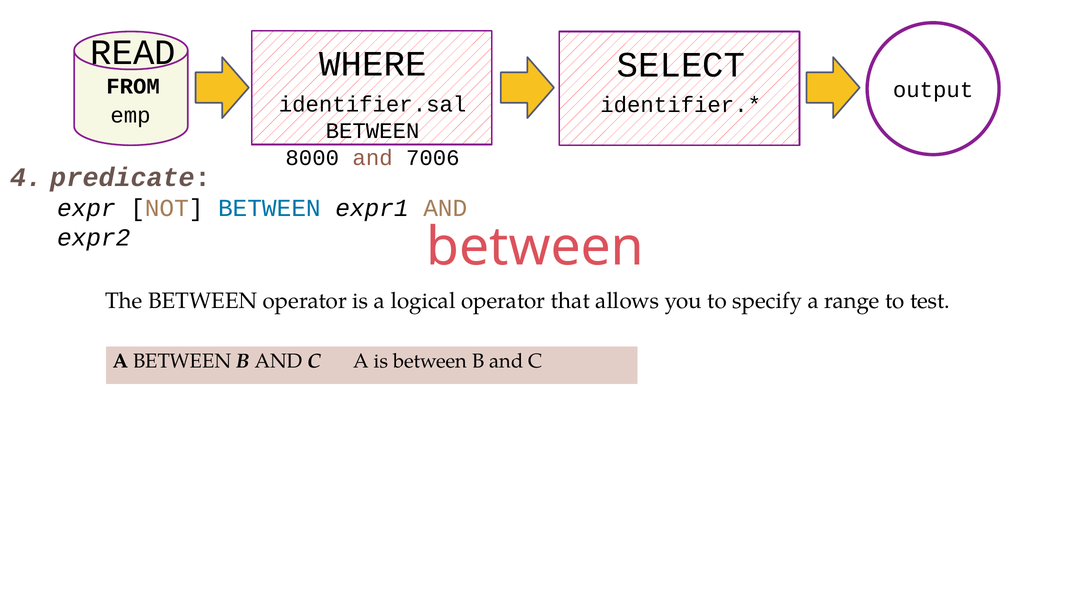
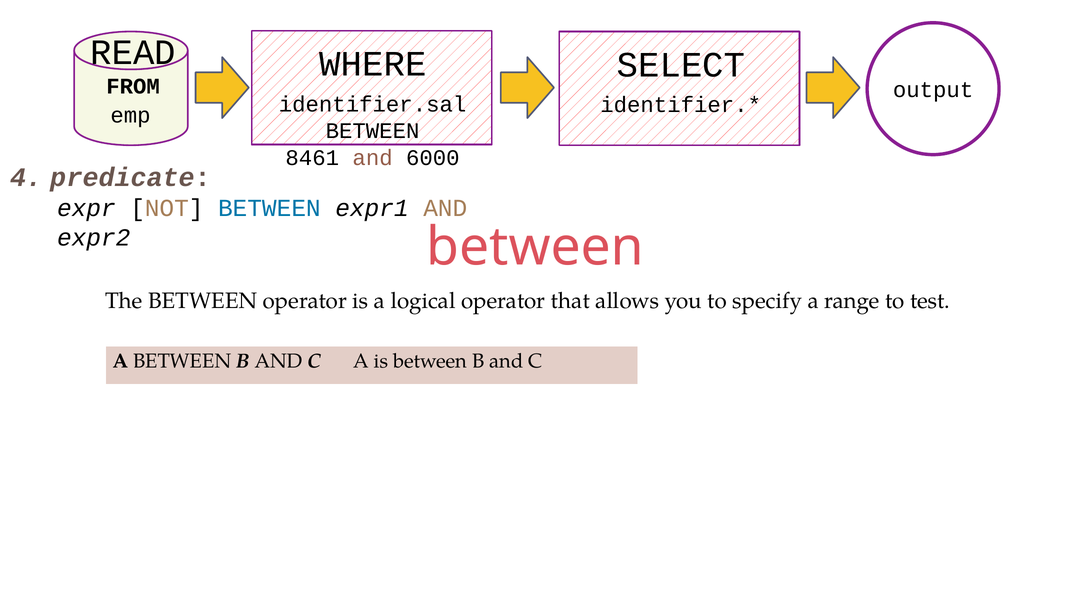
8000: 8000 -> 8461 (312, 158)
7006: 7006 -> 6000 (433, 158)
